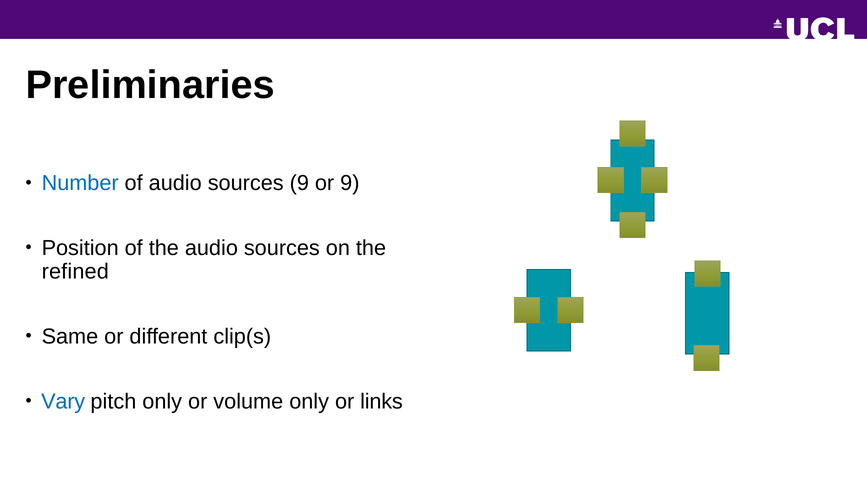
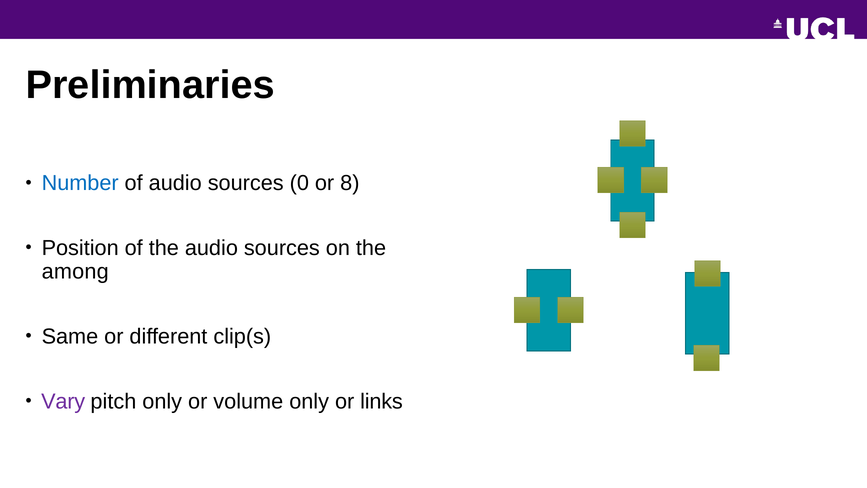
sources 9: 9 -> 0 (299, 183)
or 9: 9 -> 8 (350, 183)
refined: refined -> among (75, 271)
Vary colour: blue -> purple (63, 401)
